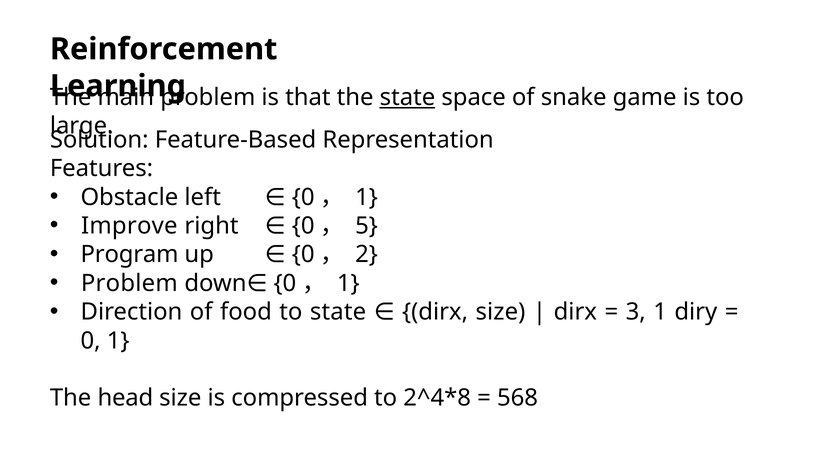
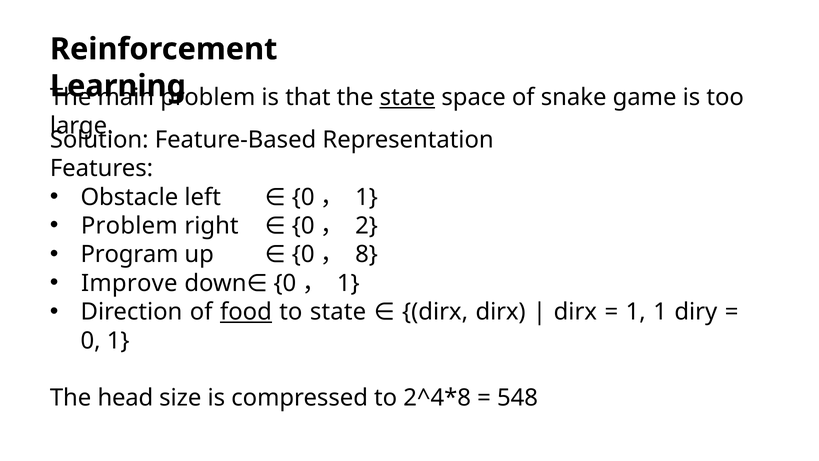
Improve: Improve -> Problem (129, 226)
5: 5 -> 2 (367, 226)
2: 2 -> 8 (367, 254)
Problem: Problem -> Improve (129, 283)
food underline: none -> present (246, 312)
dirx size: size -> dirx (501, 312)
3: 3 -> 1 (636, 312)
568: 568 -> 548 (518, 398)
